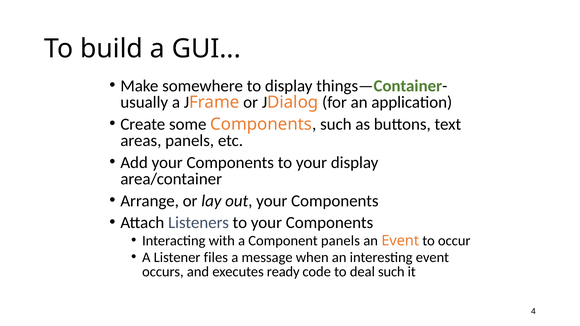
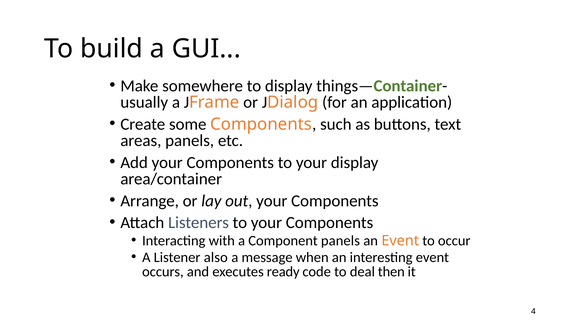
files: files -> also (216, 258)
deal such: such -> then (391, 272)
